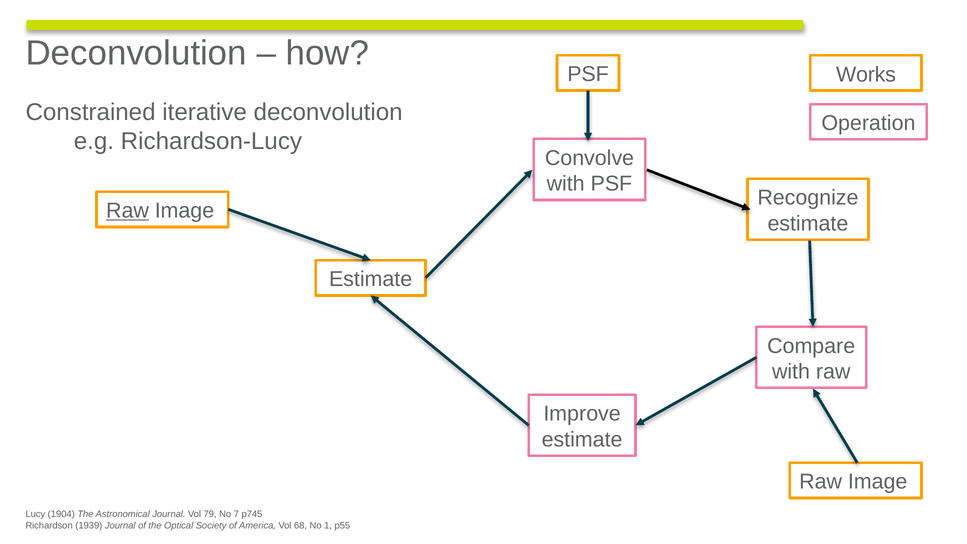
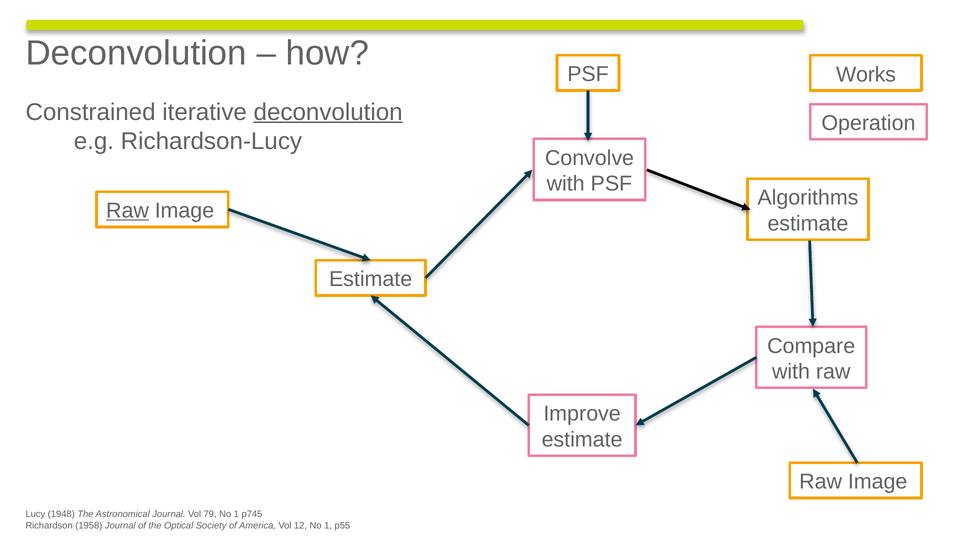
deconvolution underline: none -> present (328, 112)
Recognize: Recognize -> Algorithms (808, 198)
1904: 1904 -> 1948 (61, 514)
79 No 7: 7 -> 1 (236, 514)
1939: 1939 -> 1958 (89, 525)
68: 68 -> 12 (301, 525)
